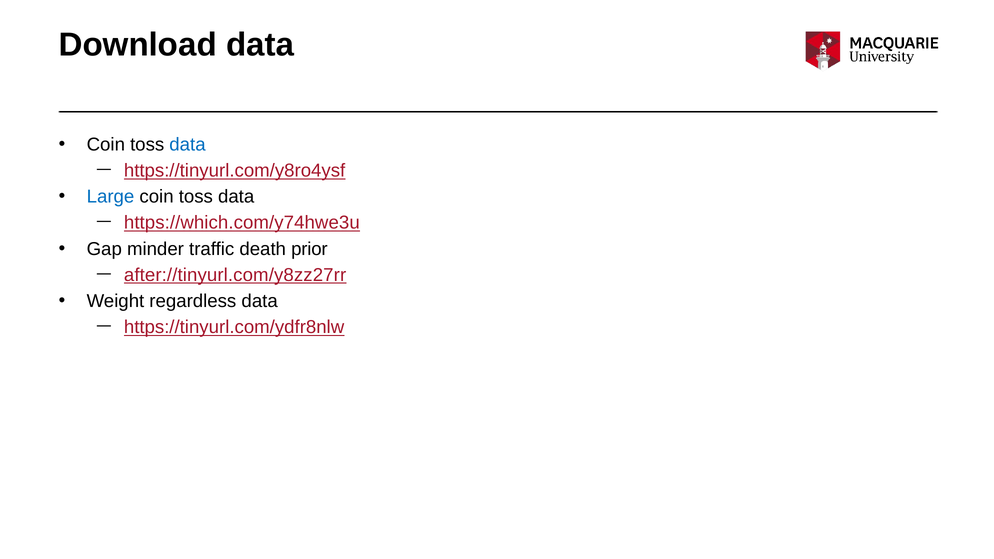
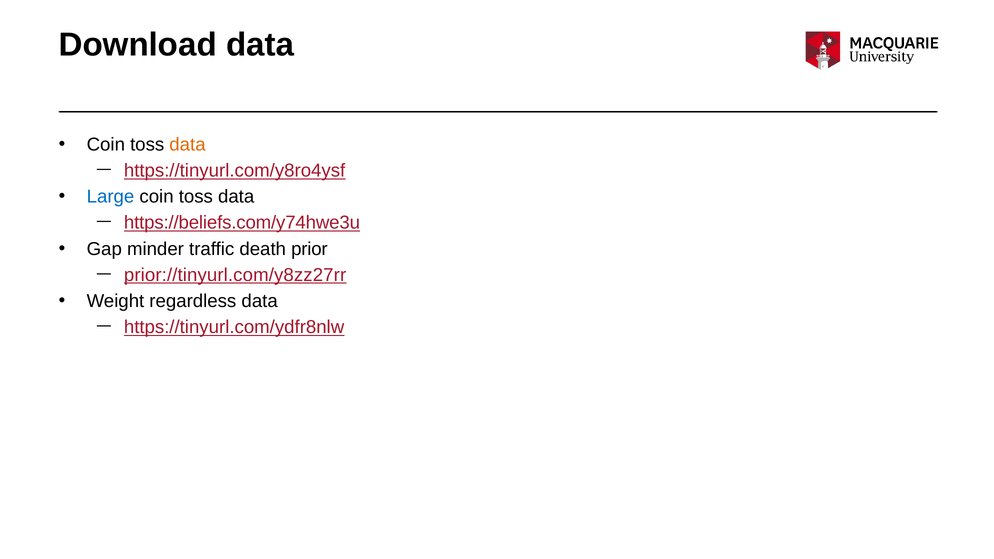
data colour: blue -> orange (187, 145)
https://which.com/y74hwe3u: https://which.com/y74hwe3u -> https://beliefs.com/y74hwe3u (242, 223)
after://tinyurl.com/y8zz27rr: after://tinyurl.com/y8zz27rr -> prior://tinyurl.com/y8zz27rr (235, 275)
